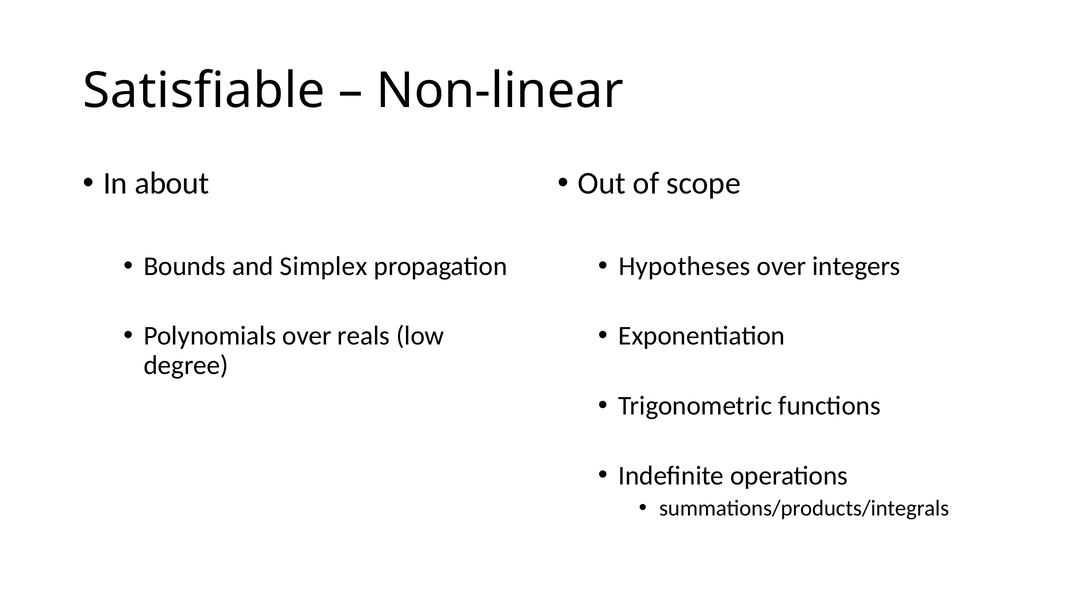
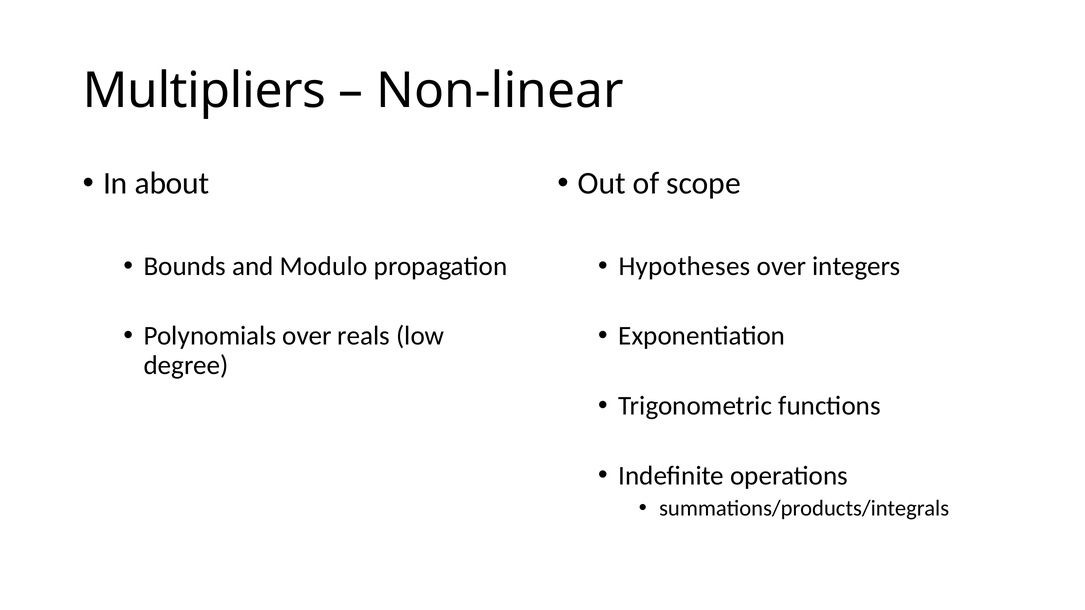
Satisfiable: Satisfiable -> Multipliers (204, 91)
Simplex: Simplex -> Modulo (324, 266)
